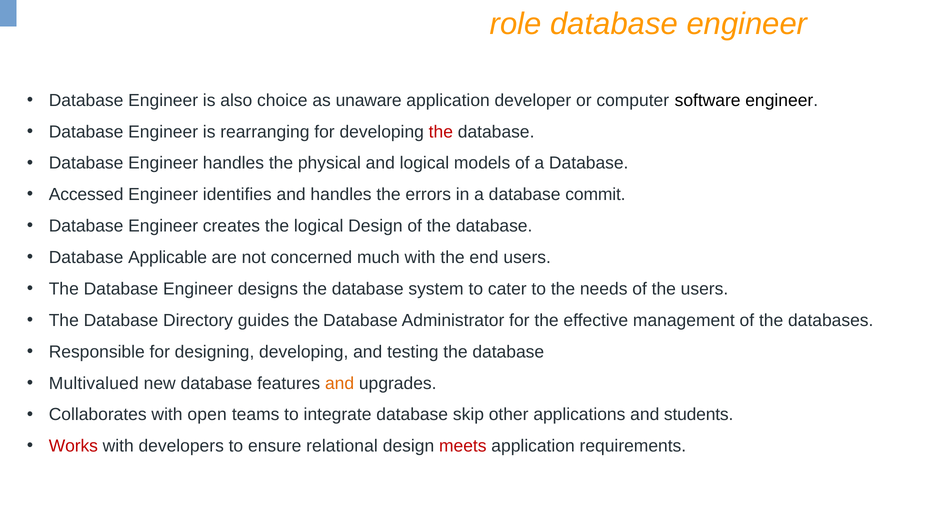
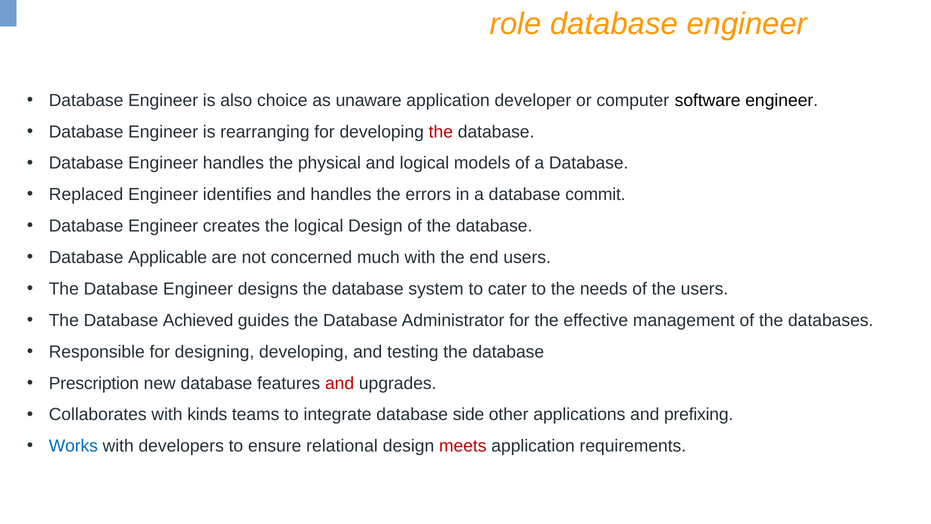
Accessed: Accessed -> Replaced (86, 195)
Directory: Directory -> Achieved (198, 320)
Multivalued: Multivalued -> Prescription (94, 383)
and colour: orange -> red (340, 383)
open: open -> kinds (207, 414)
skip: skip -> side (469, 414)
students: students -> prefixing (699, 414)
Works colour: red -> blue (73, 446)
